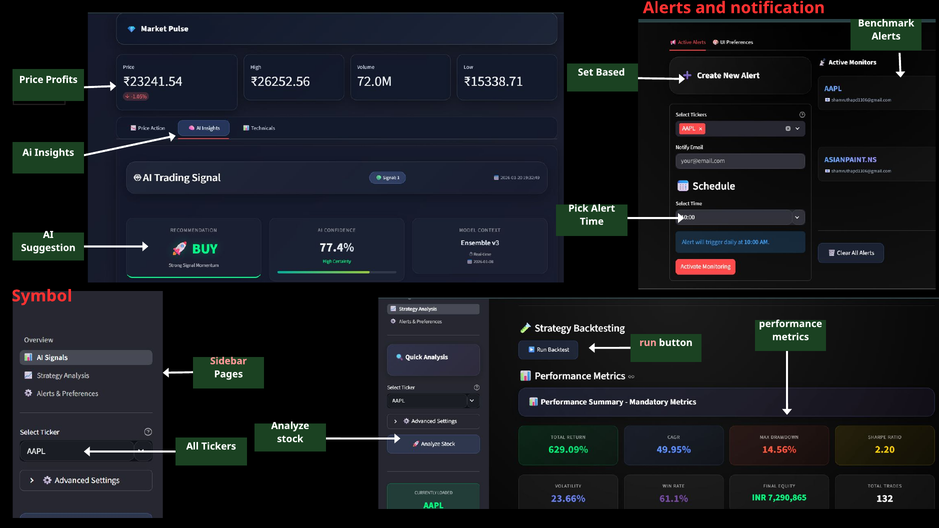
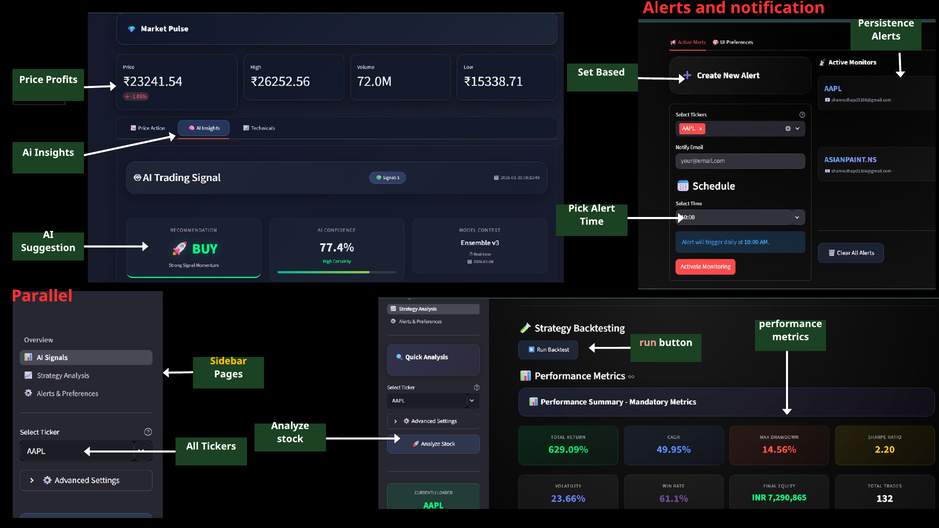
Benchmark: Benchmark -> Persistence (886, 23)
Symbol: Symbol -> Parallel (42, 296)
Sidebar colour: pink -> yellow (228, 361)
